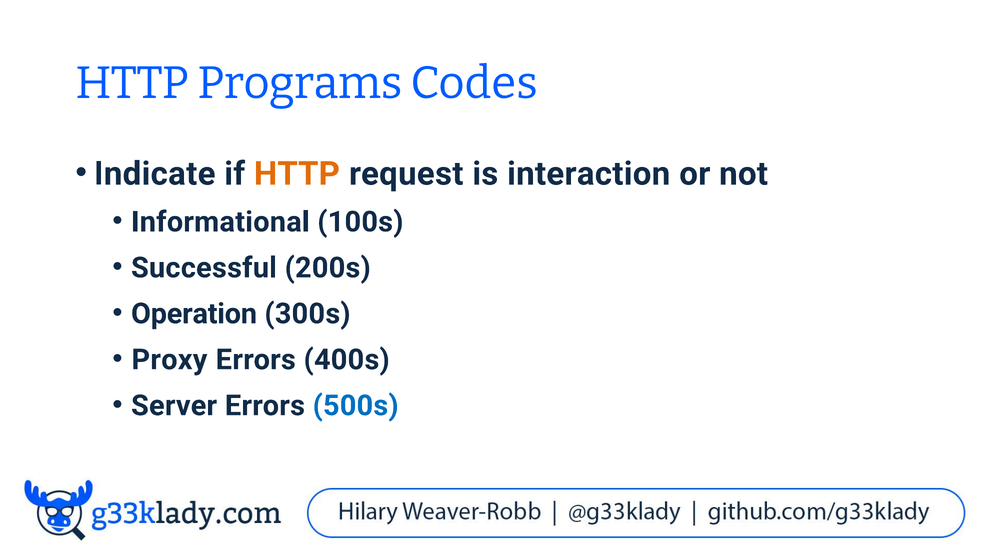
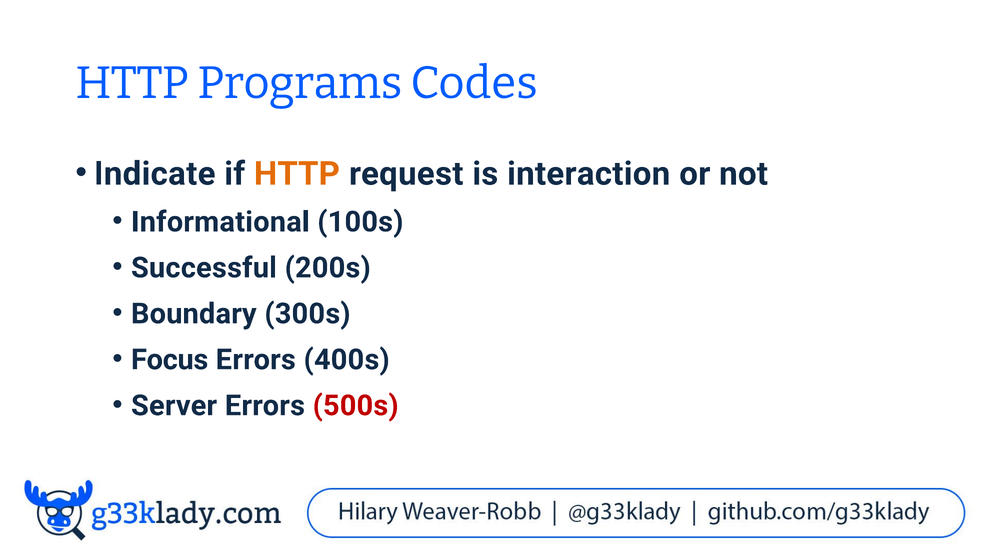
Operation: Operation -> Boundary (194, 314)
Proxy: Proxy -> Focus (170, 360)
500s colour: blue -> red (356, 406)
